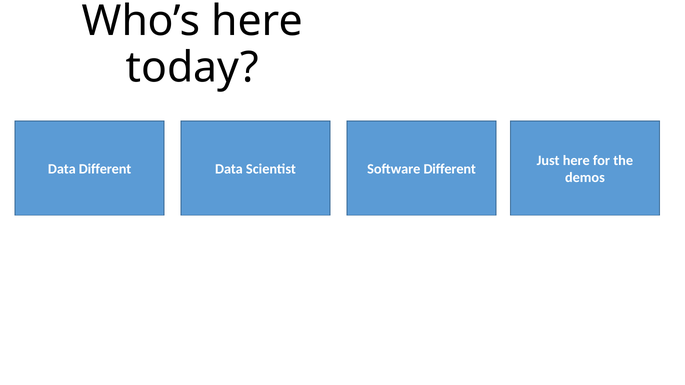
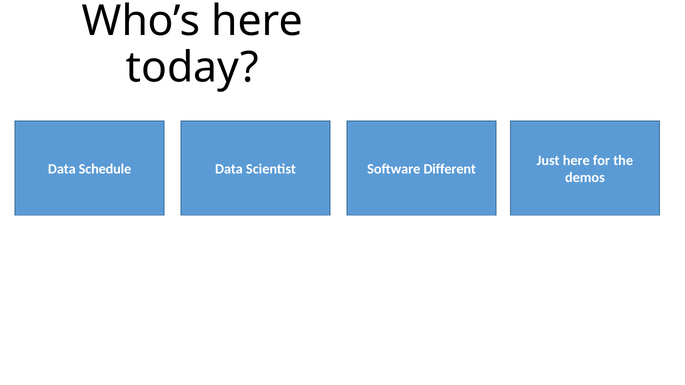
Data Different: Different -> Schedule (105, 169)
